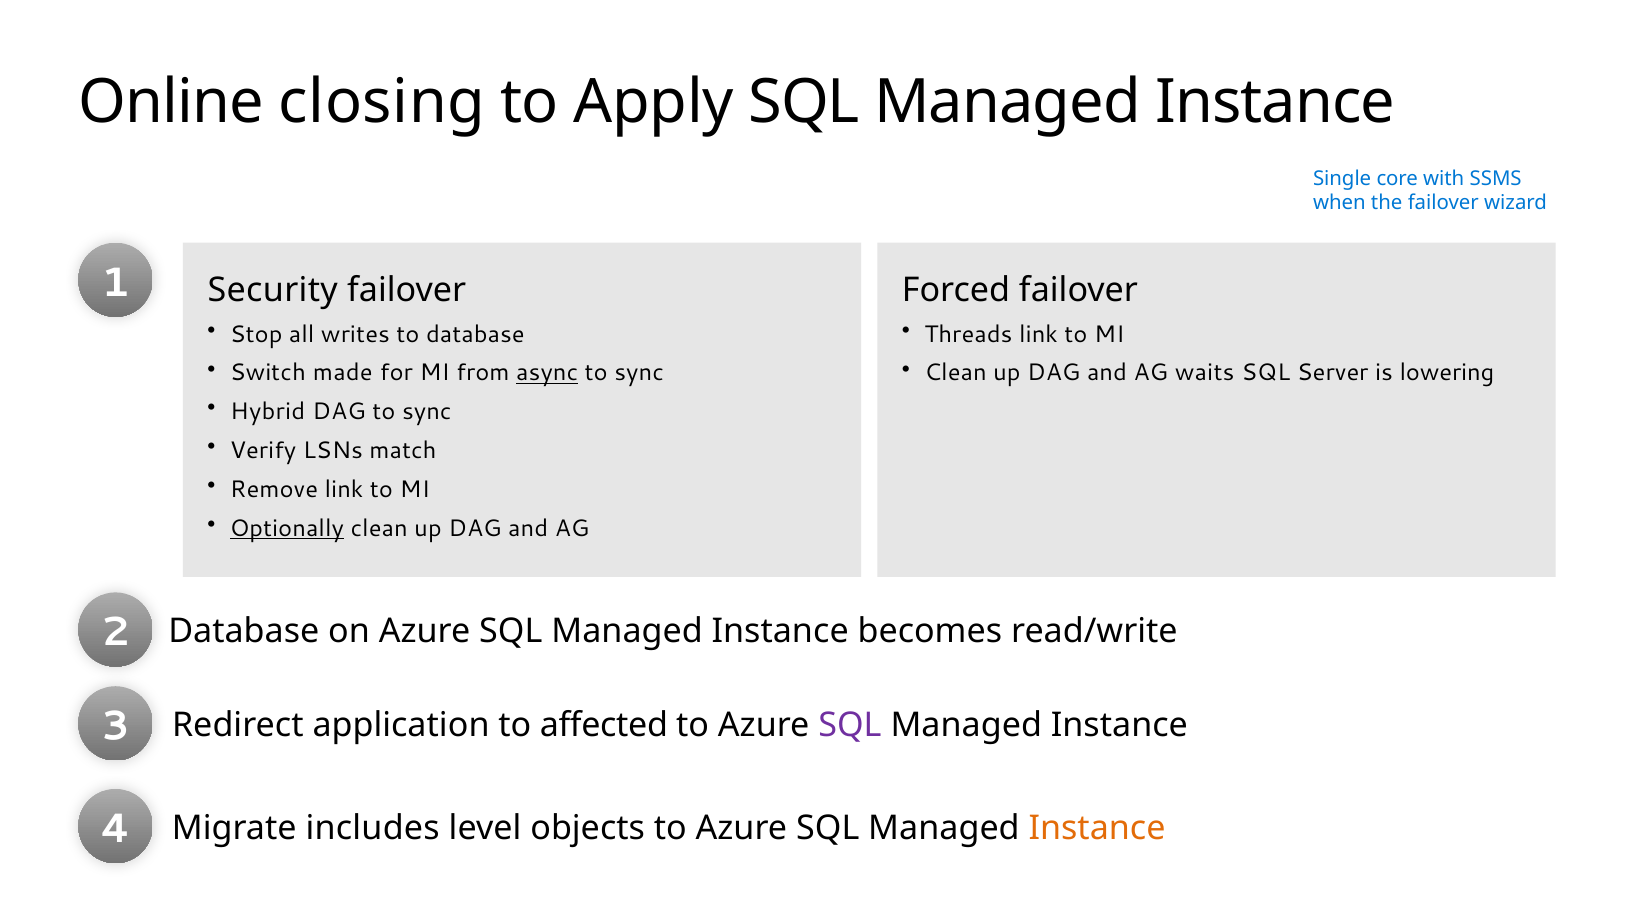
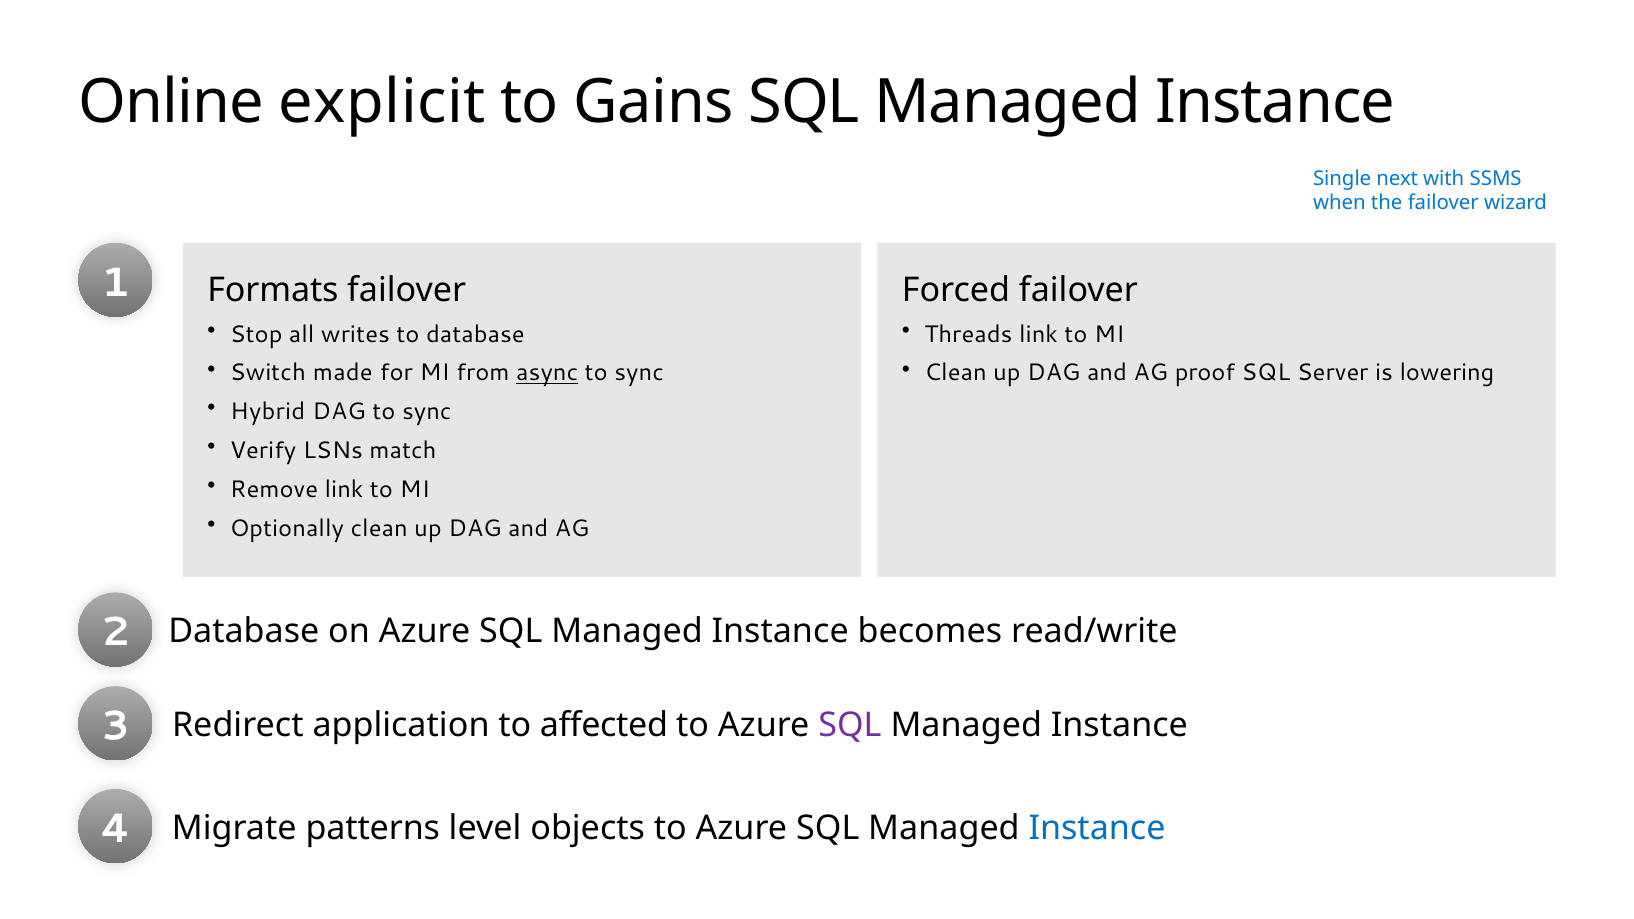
closing: closing -> explicit (382, 102)
Apply: Apply -> Gains (654, 102)
core: core -> next (1397, 178)
Security: Security -> Formats (273, 290)
waits: waits -> proof (1205, 373)
Optionally underline: present -> none (287, 528)
includes: includes -> patterns (373, 828)
Instance colour: orange -> blue (1097, 828)
